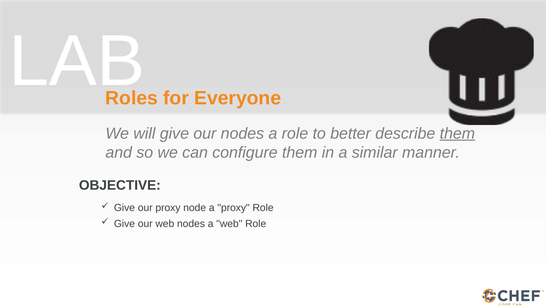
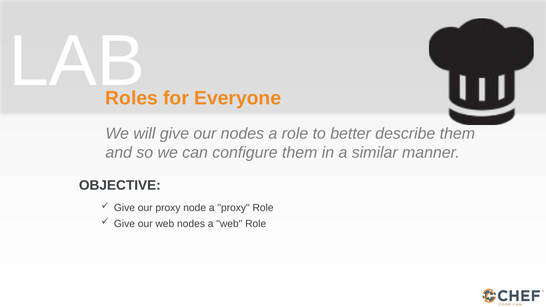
them underline: present -> none (457, 134)
